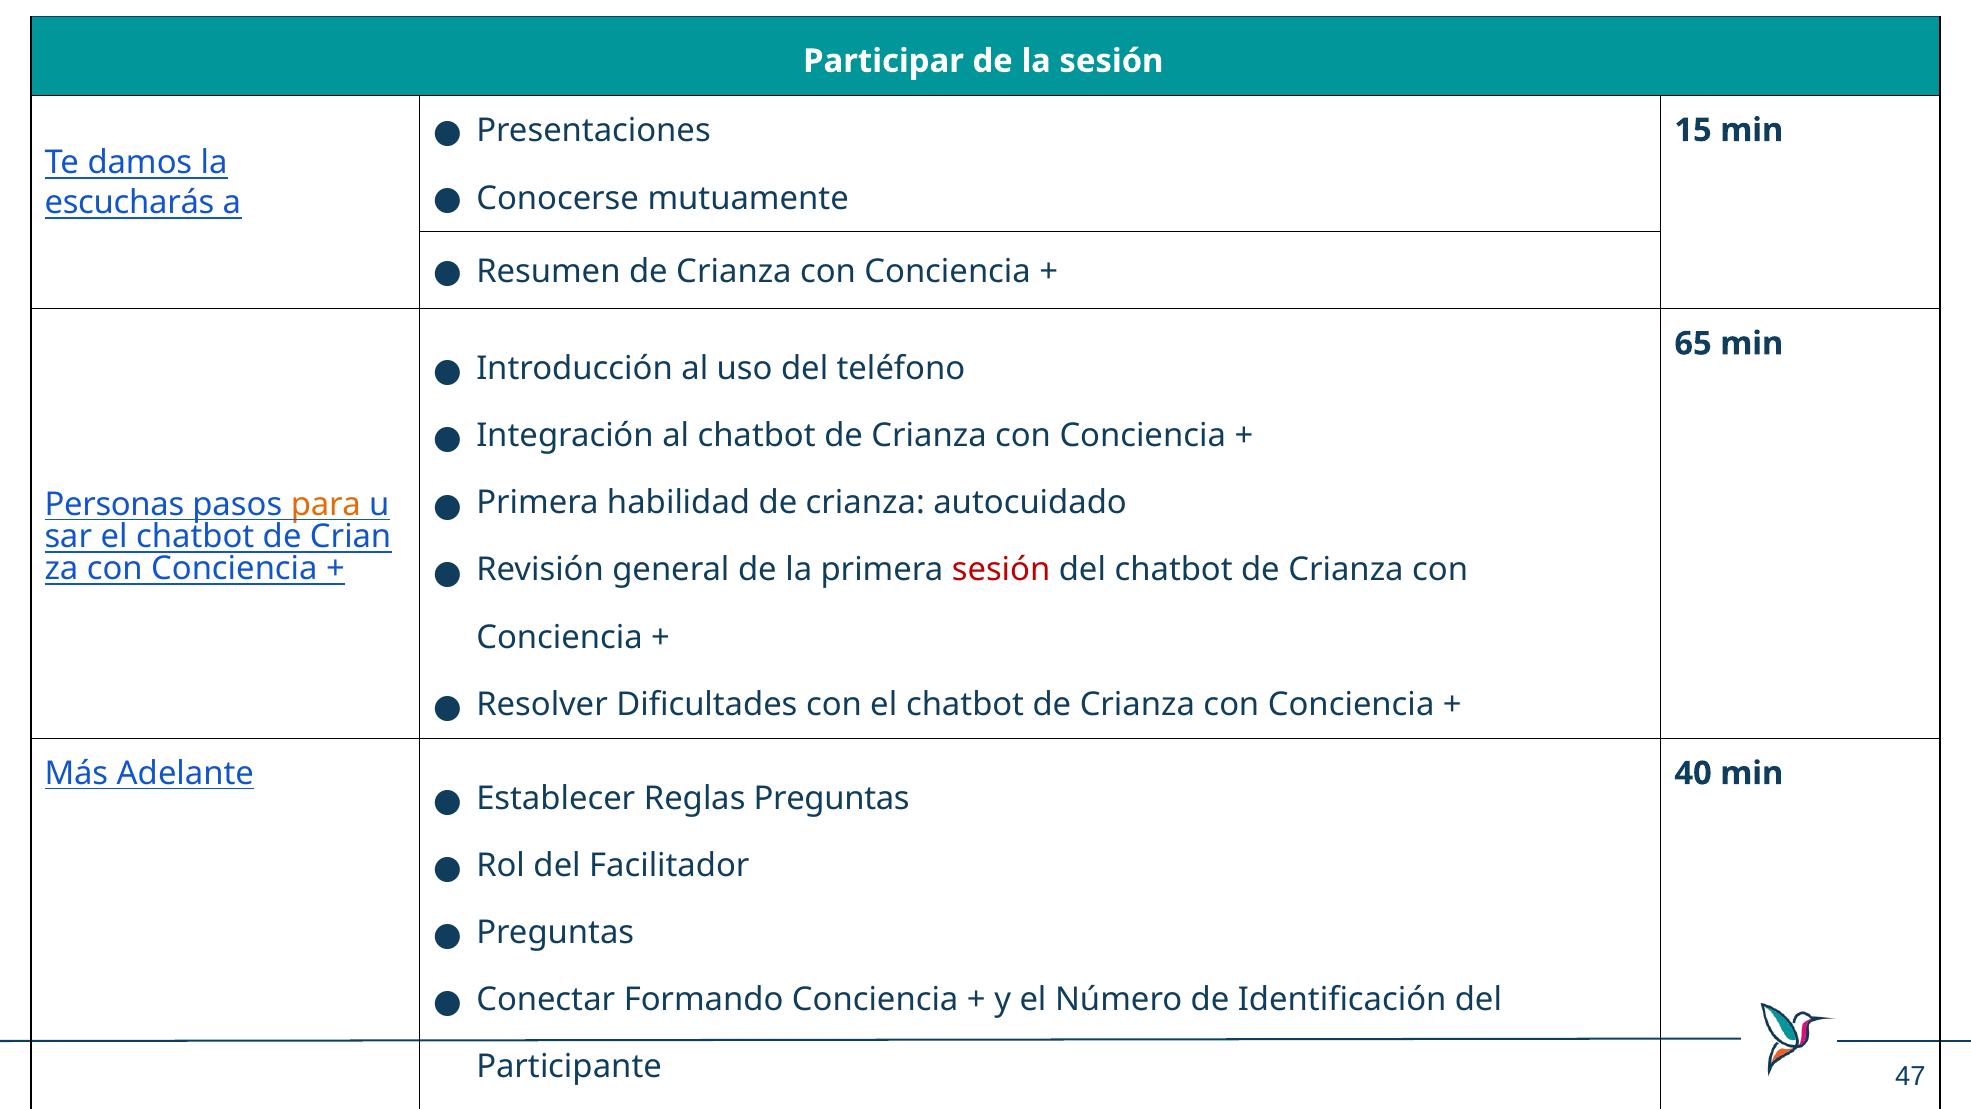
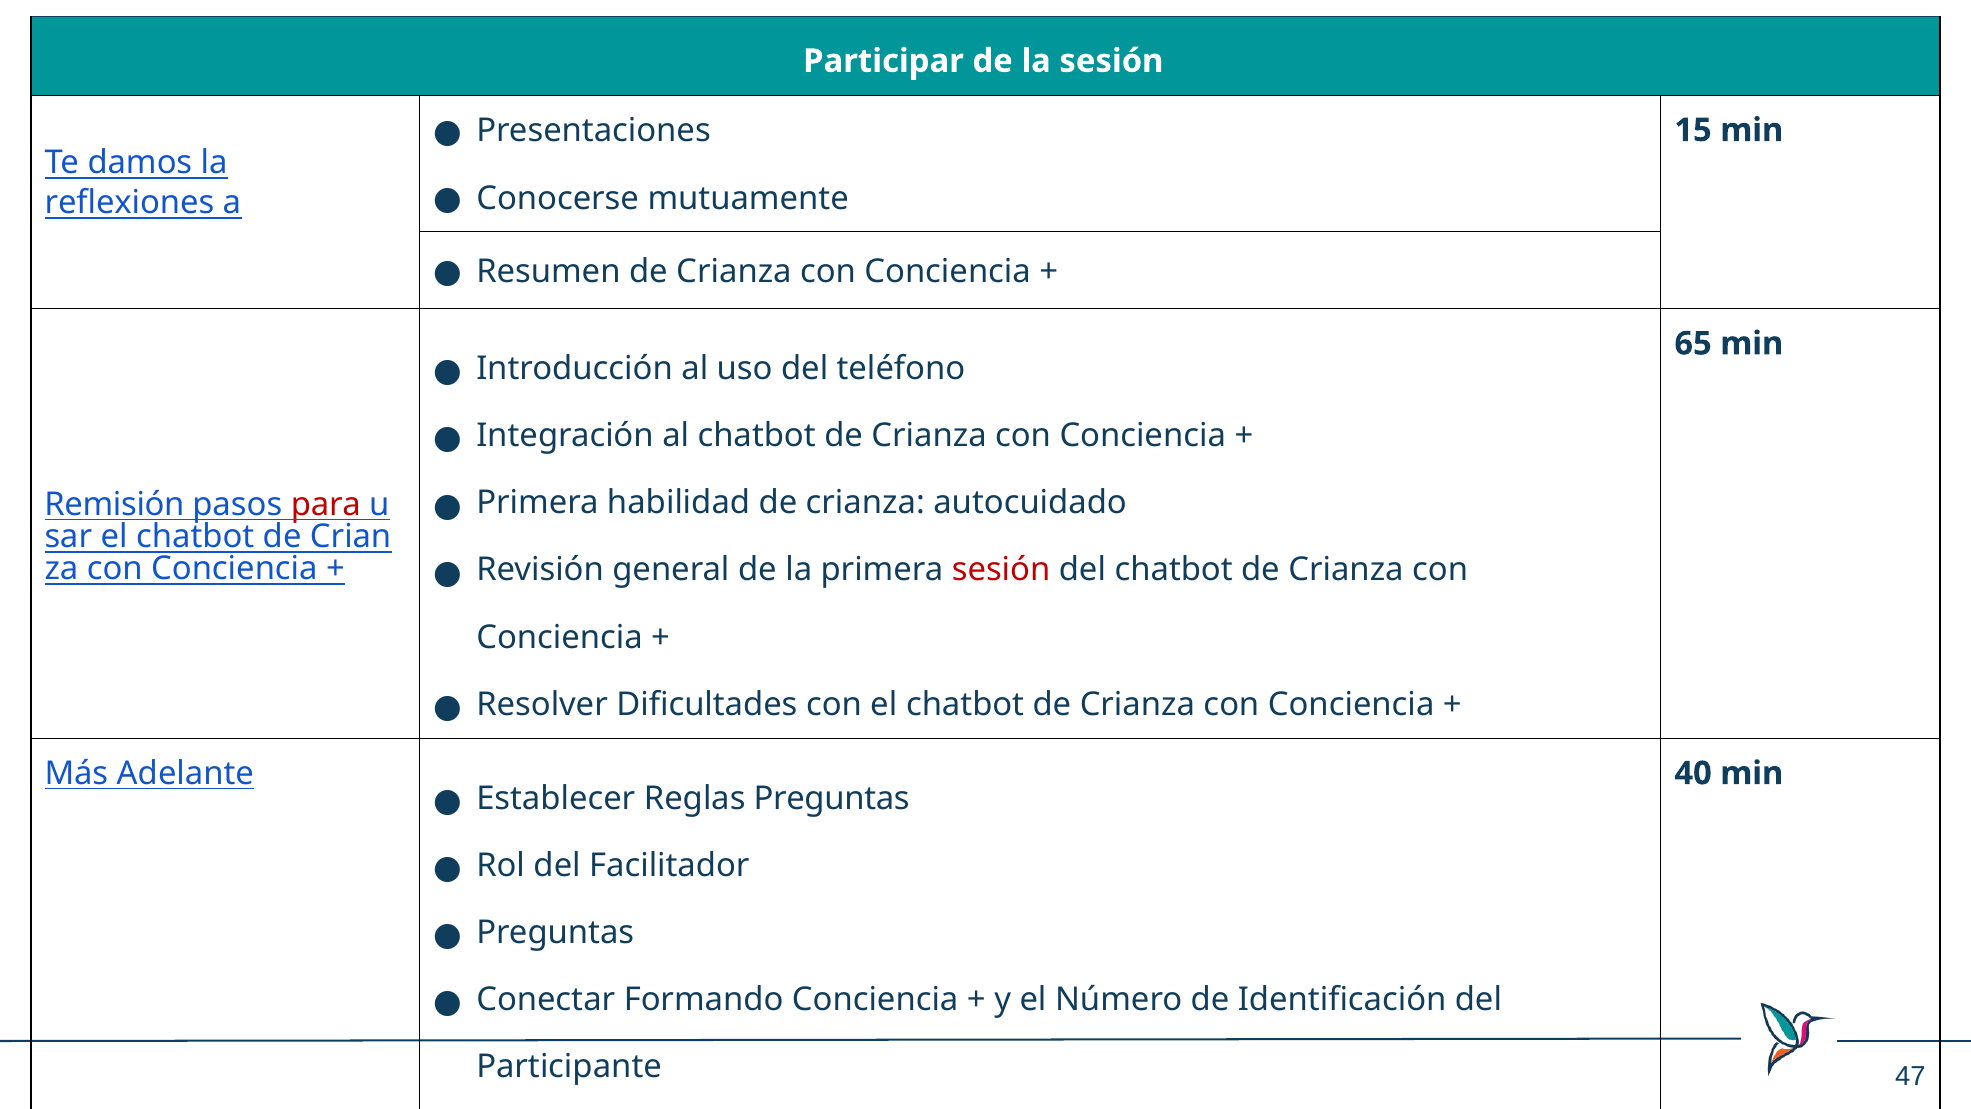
escucharás: escucharás -> reflexiones (129, 203)
Personas: Personas -> Remisión (114, 504)
para colour: orange -> red (326, 504)
